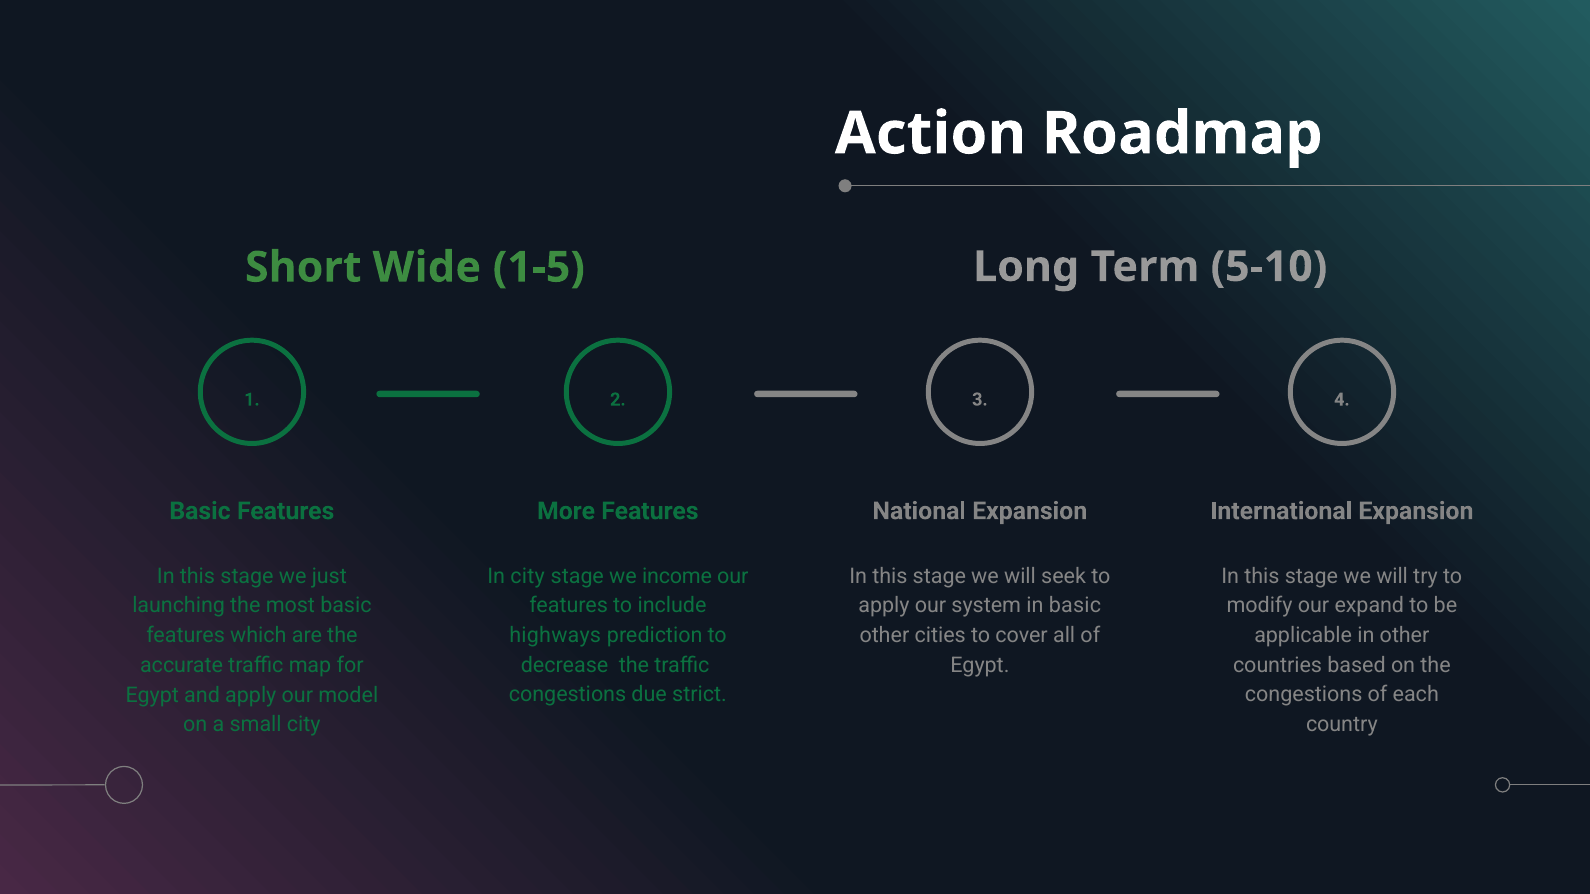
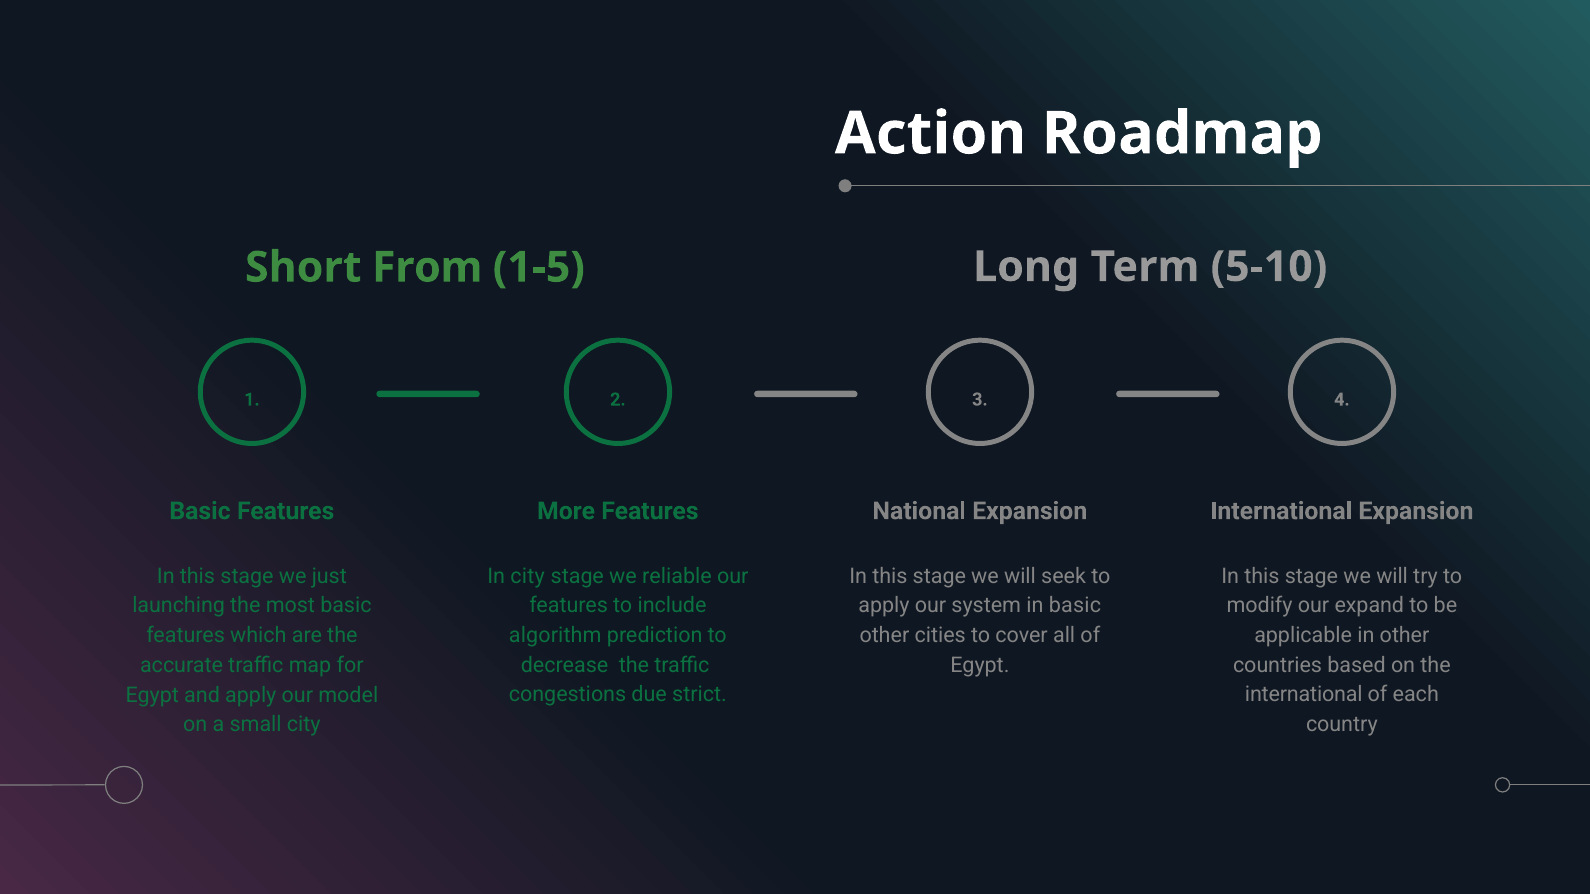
Wide: Wide -> From (427, 268)
income: income -> reliable (677, 576)
highways: highways -> algorithm (555, 636)
congestions: congestions -> international (1304, 695)
